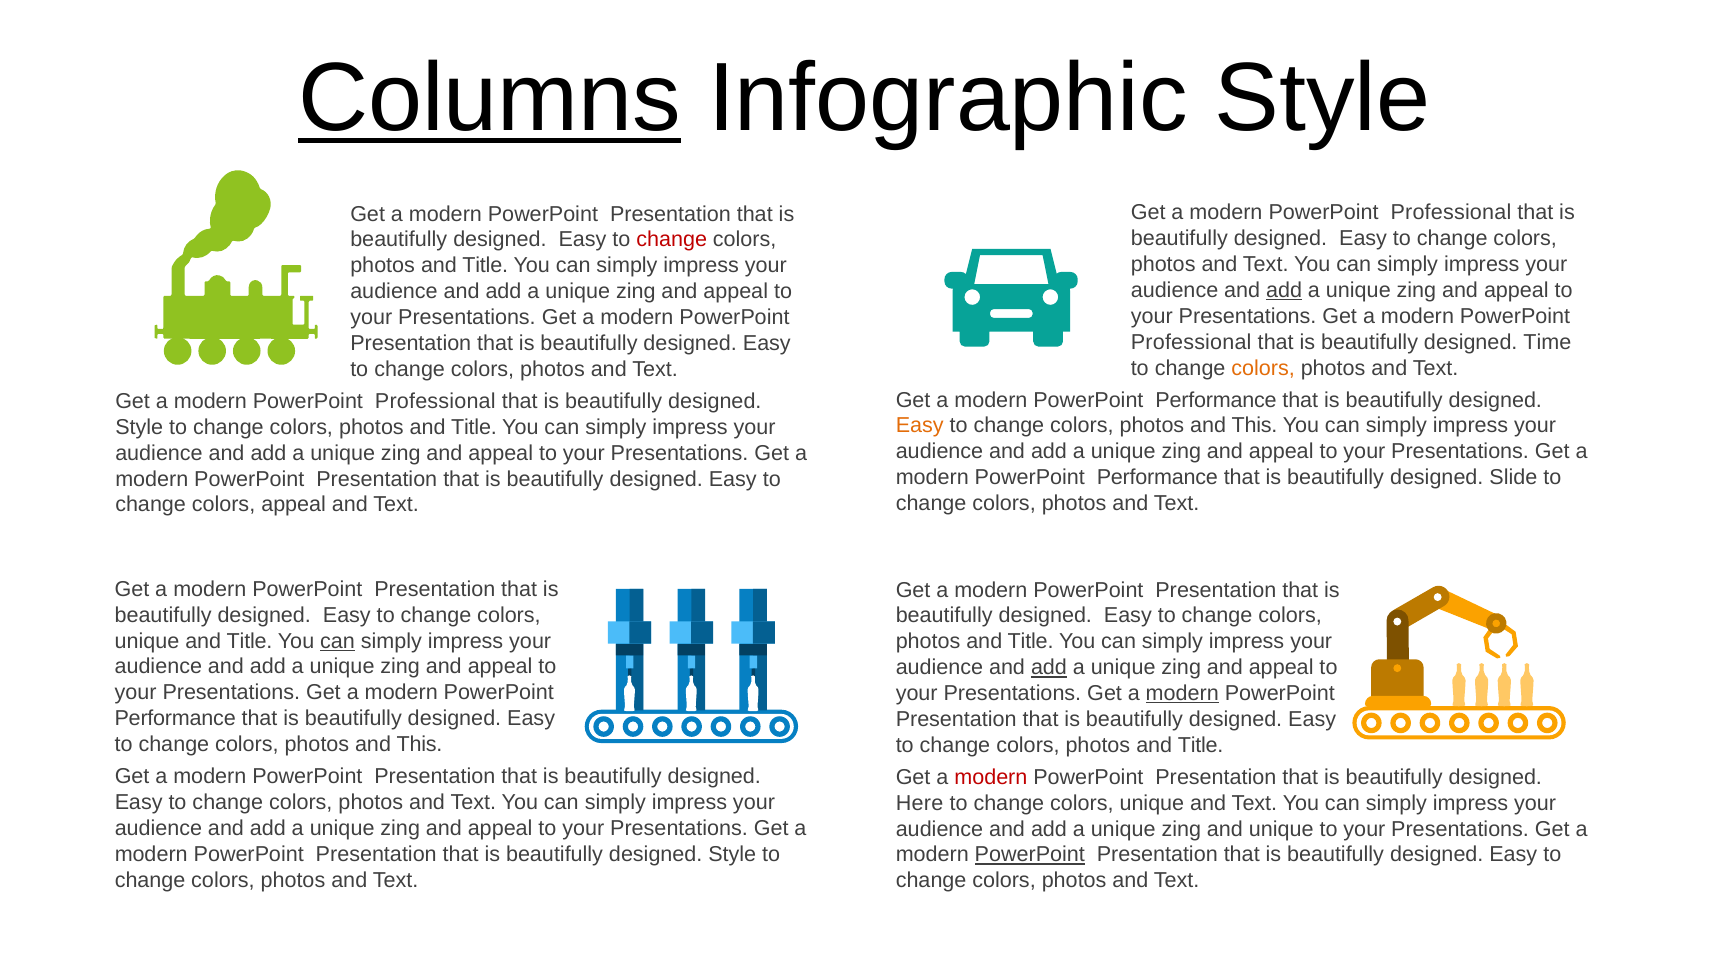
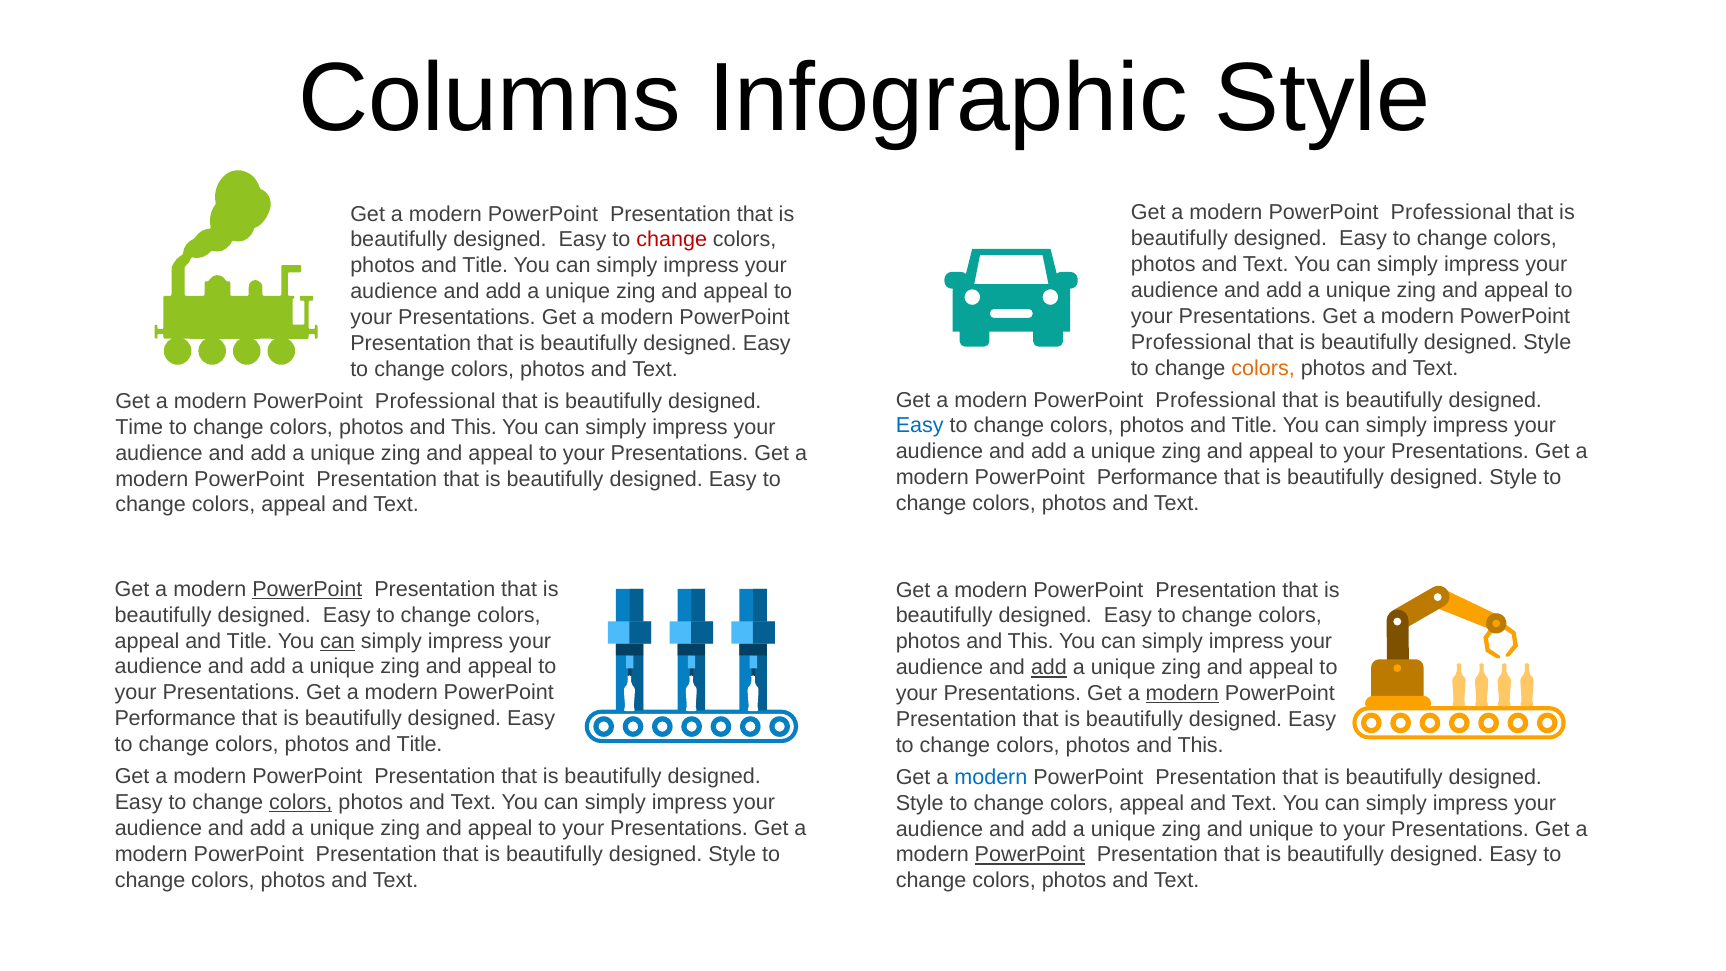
Columns underline: present -> none (490, 99)
add underline: present -> none (1284, 290)
Time: Time -> Style (1547, 342)
Performance: Performance -> Professional (1216, 400)
Easy colour: orange -> blue (920, 426)
This: This -> Title (1255, 426)
Style: Style -> Time (139, 427)
Title: Title -> This (474, 427)
Slide: Slide -> Style (1513, 478)
PowerPoint underline: none -> present (307, 589)
unique: unique -> appeal (147, 641)
Title: Title -> This (1031, 642)
This: This -> Title (420, 744)
Title: Title -> This (1201, 745)
modern colour: red -> blue (991, 777)
colors underline: none -> present (301, 802)
Here: Here -> Style (920, 803)
unique: unique -> appeal (1152, 803)
